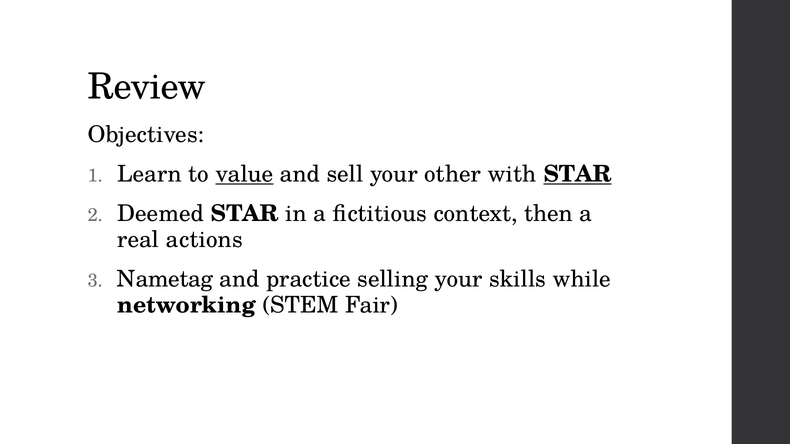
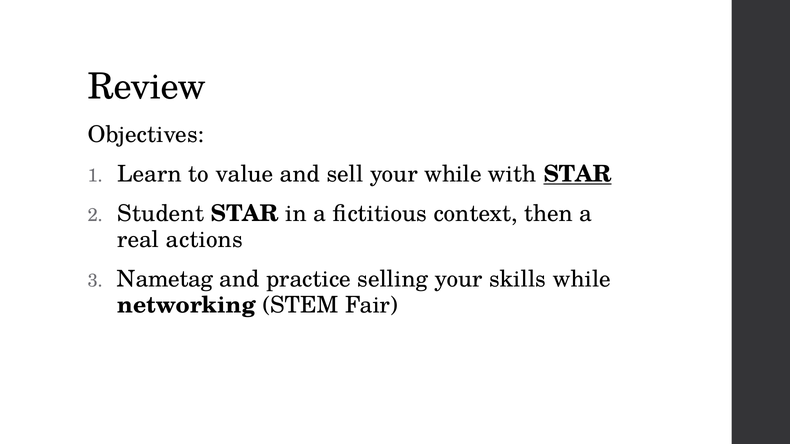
value underline: present -> none (244, 174)
your other: other -> while (453, 174)
Deemed: Deemed -> Student (161, 214)
